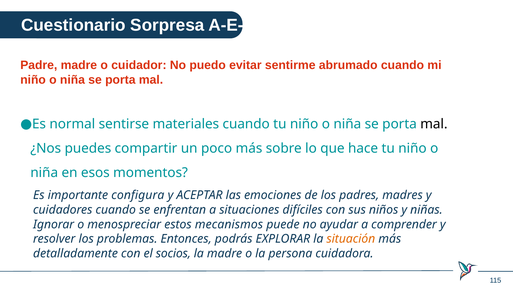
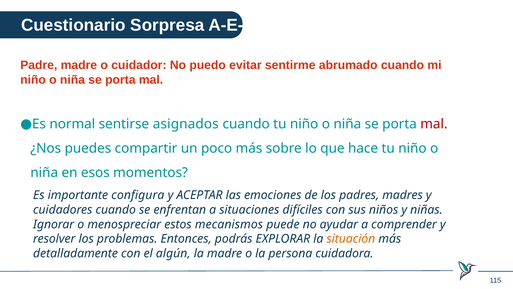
materiales: materiales -> asignados (186, 124)
mal colour: black -> red (434, 124)
socios: socios -> algún (173, 253)
